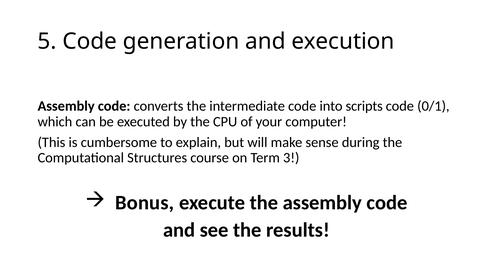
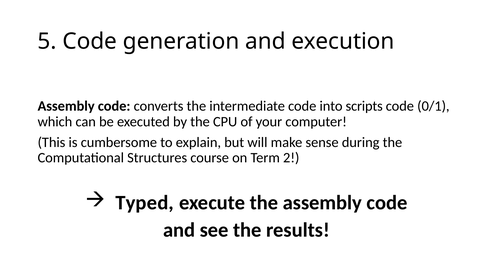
3: 3 -> 2 (291, 157)
Bonus: Bonus -> Typed (145, 202)
